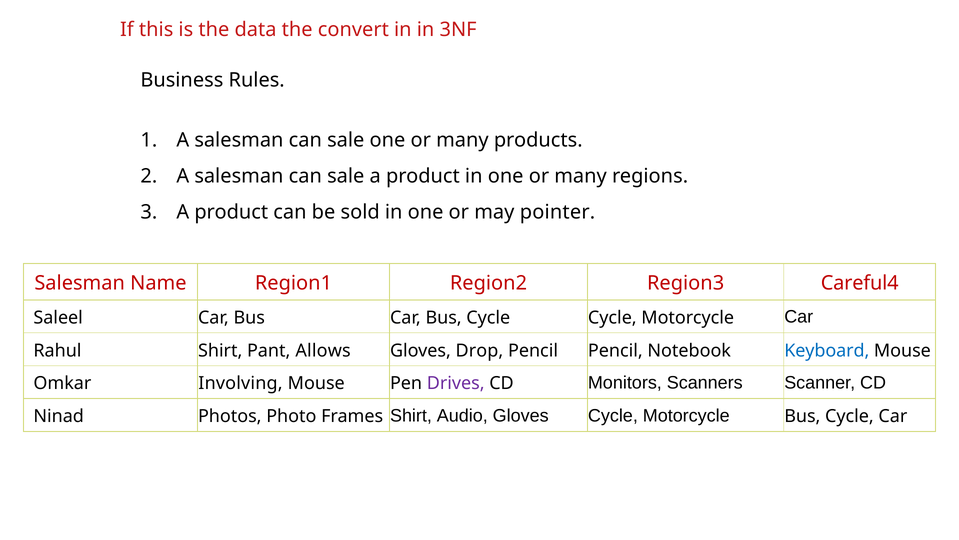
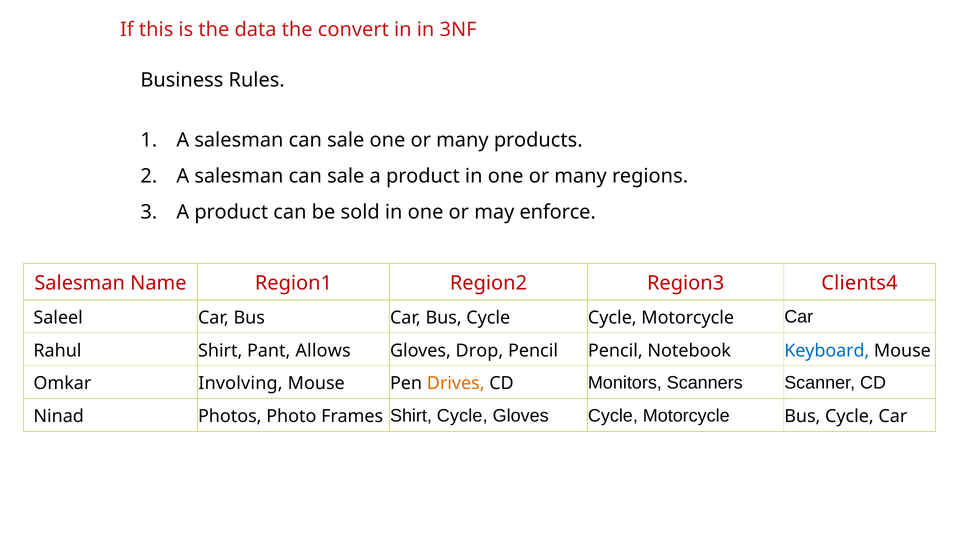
pointer: pointer -> enforce (558, 212)
Careful4: Careful4 -> Clients4 (859, 283)
Drives colour: purple -> orange (456, 383)
Shirt Audio: Audio -> Cycle (462, 415)
